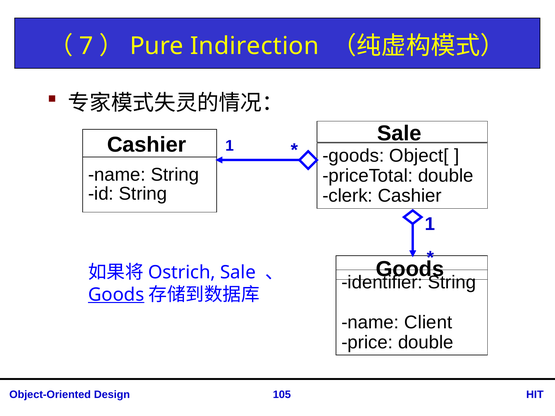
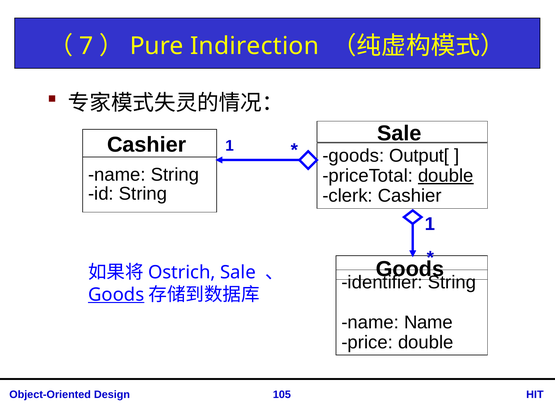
Object[: Object[ -> Output[ (419, 156)
double underline: none -> present (446, 176)
name Client: Client -> Name (428, 323)
